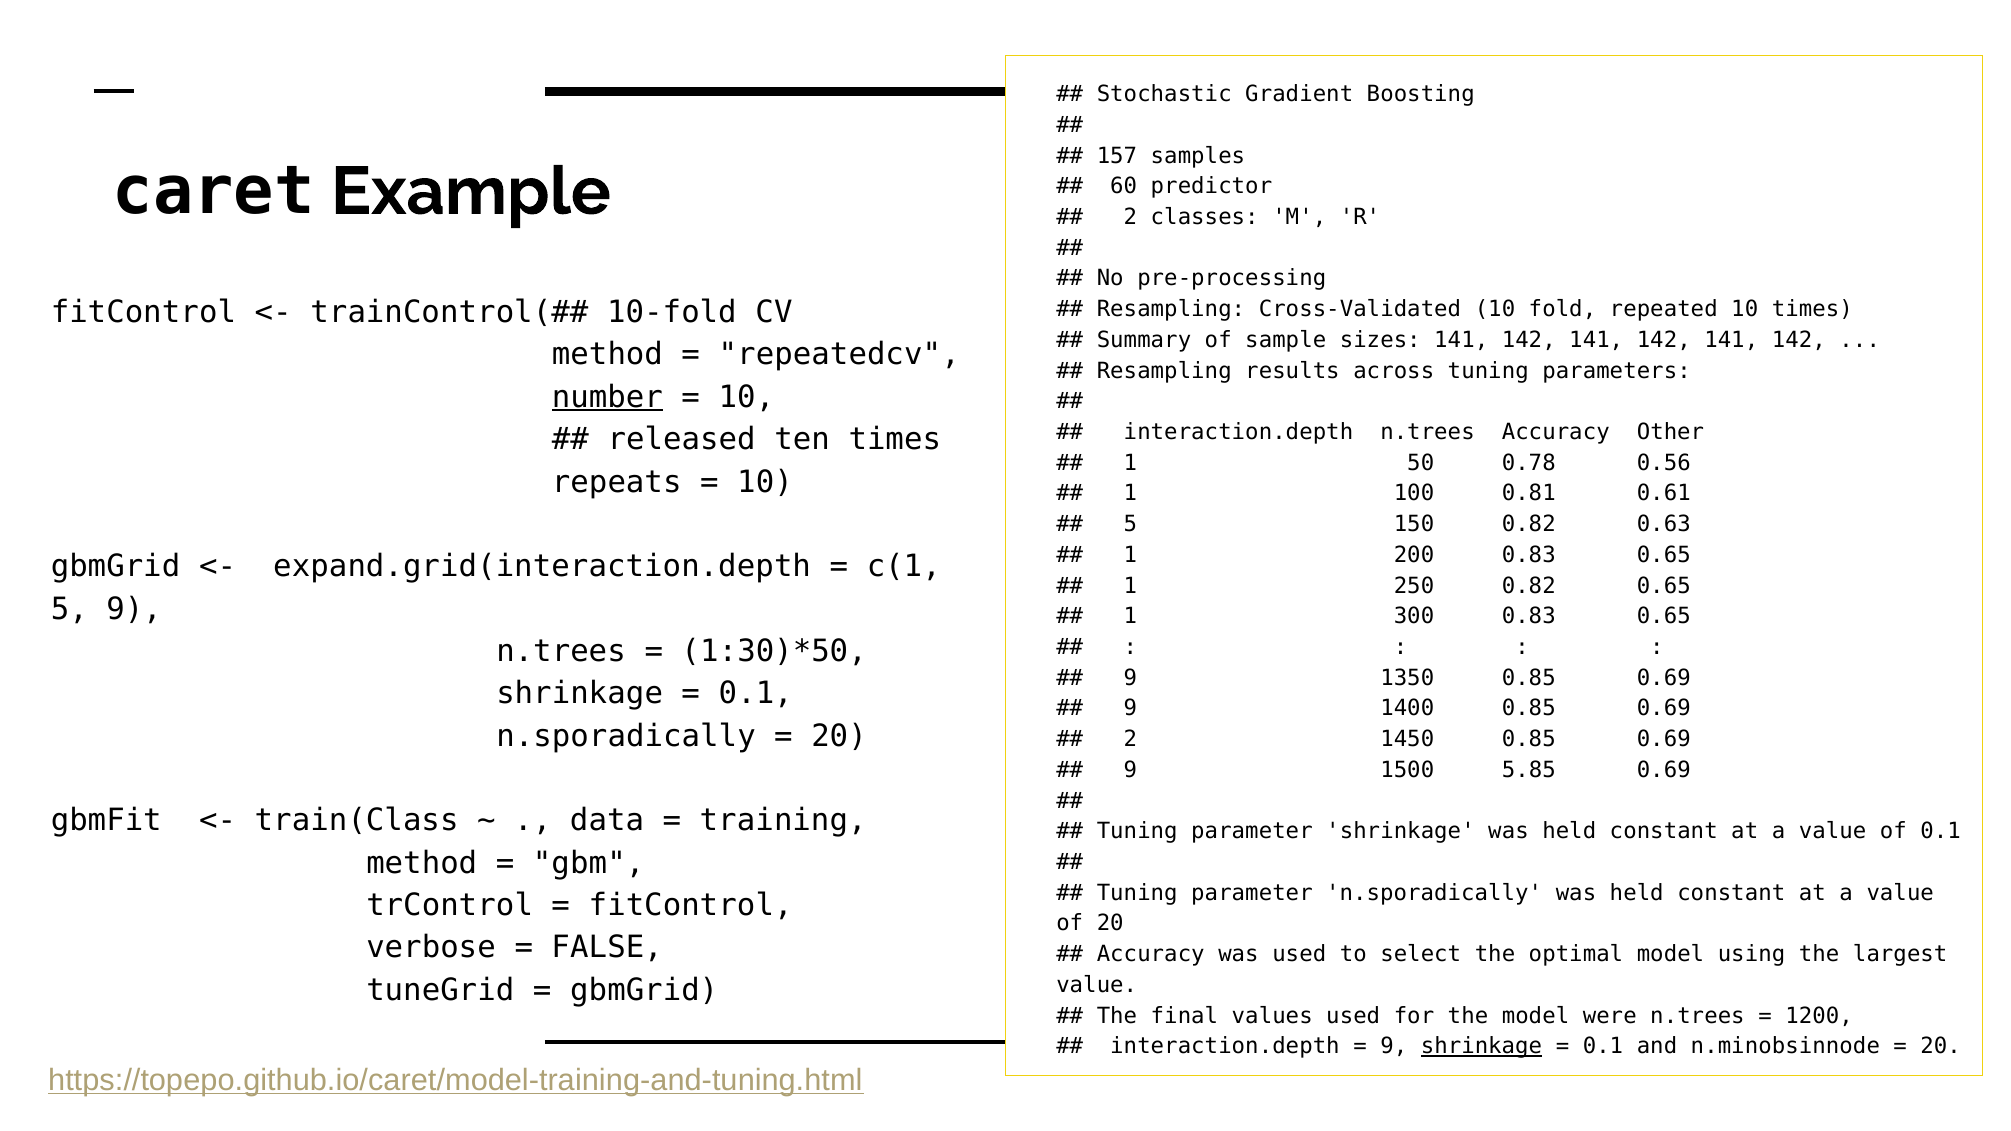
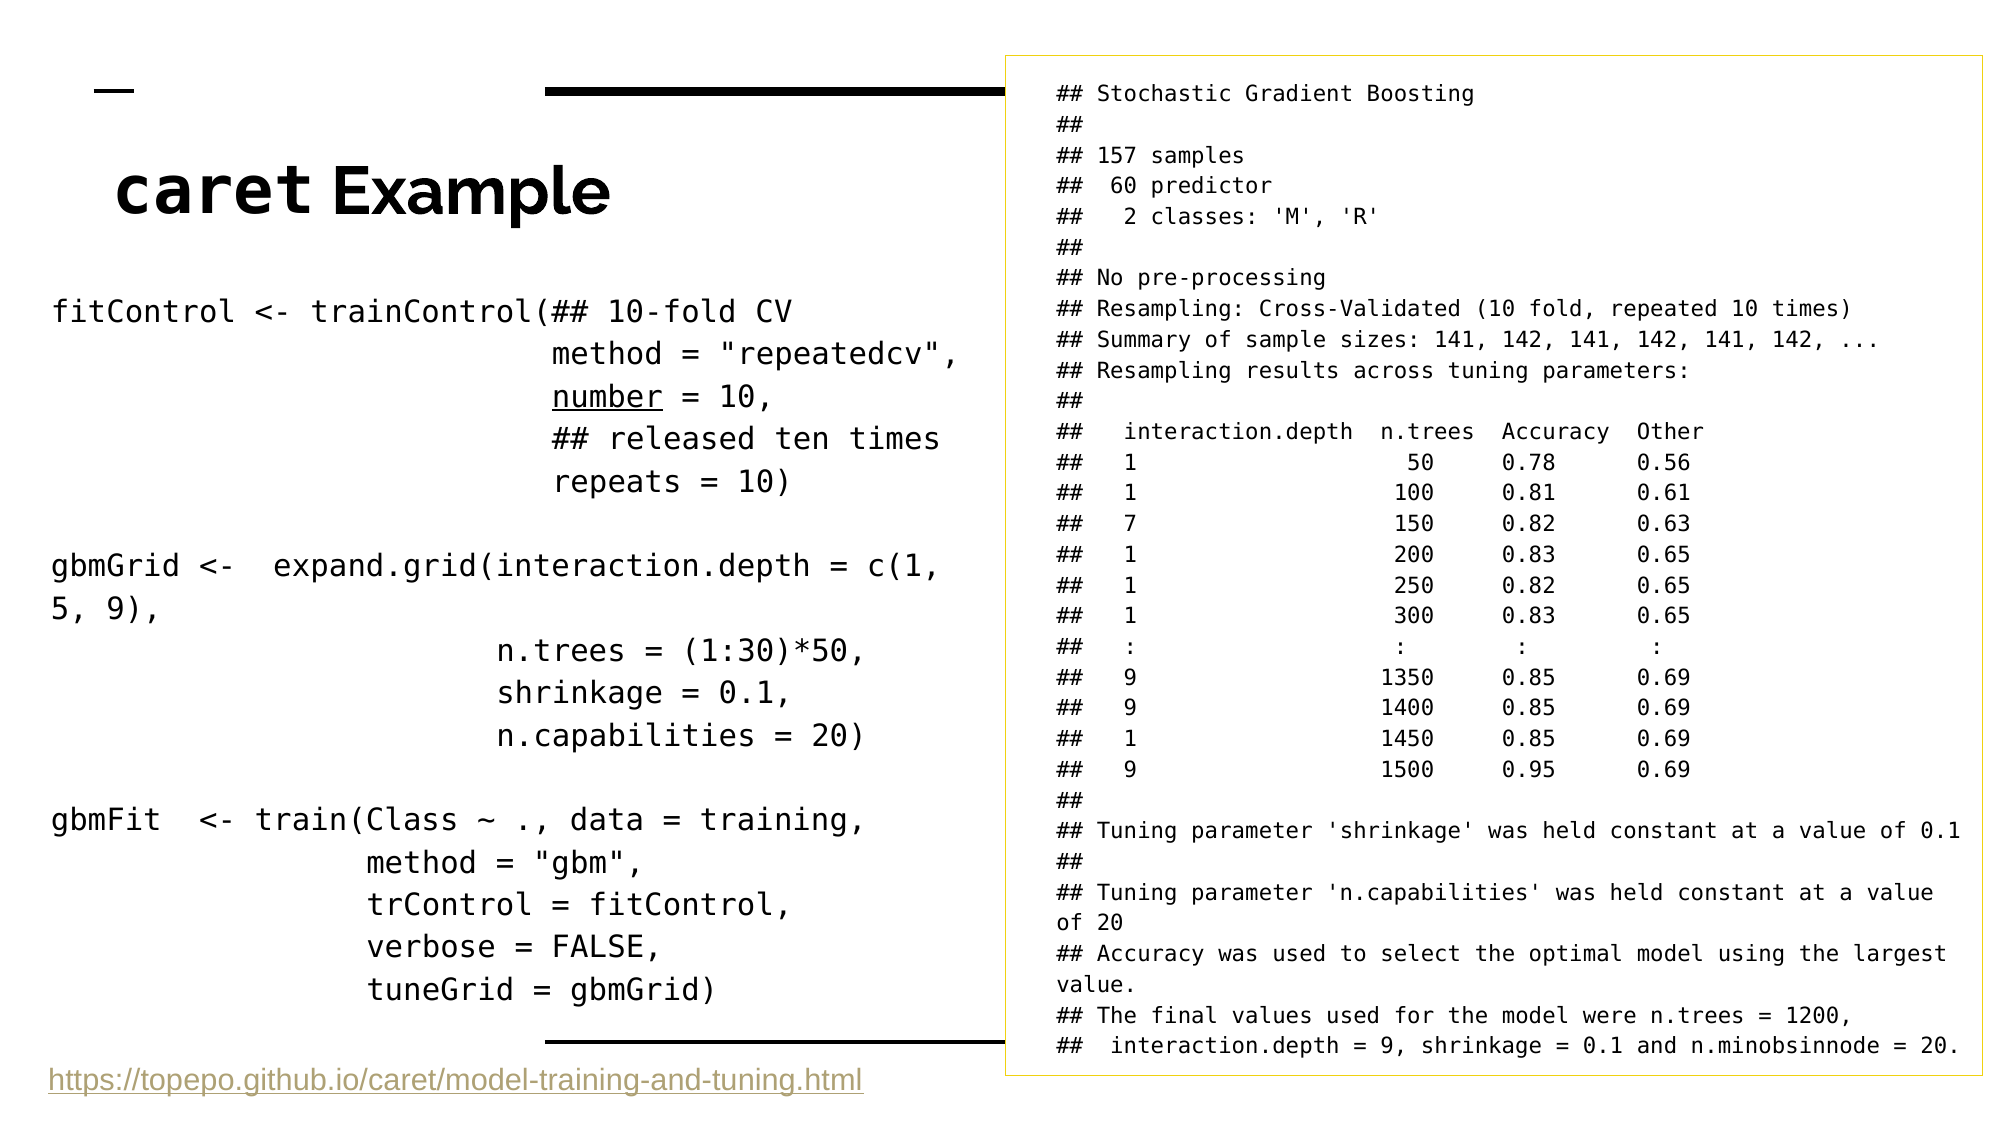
5: 5 -> 7 (1130, 524)
n.sporadically: n.sporadically -> n.capabilities (626, 736)
2: 2 -> 1 (1130, 739)
5.85: 5.85 -> 0.95 (1529, 770)
parameter n.sporadically: n.sporadically -> n.capabilities (1434, 893)
shrinkage underline: present -> none (1481, 1047)
